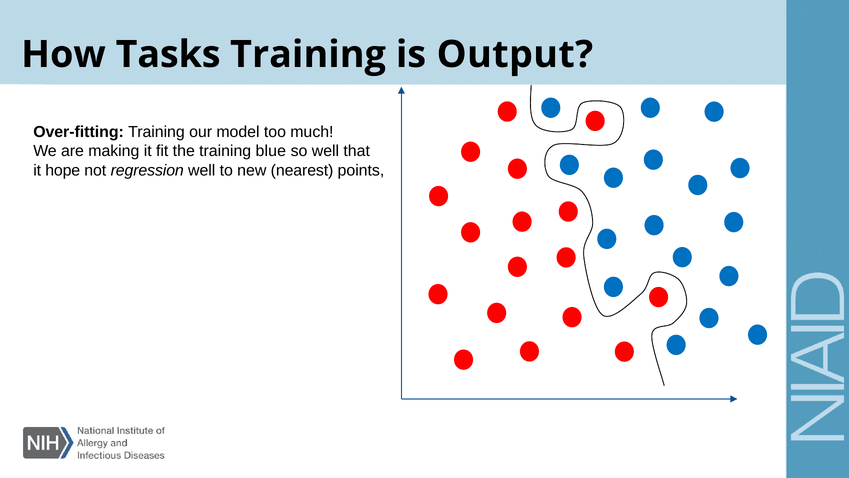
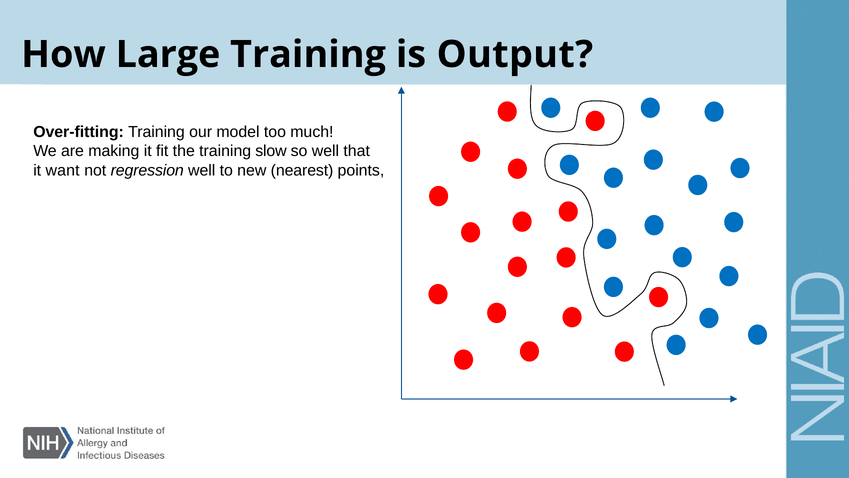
Tasks: Tasks -> Large (168, 54)
blue: blue -> slow (271, 151)
hope: hope -> want (63, 170)
